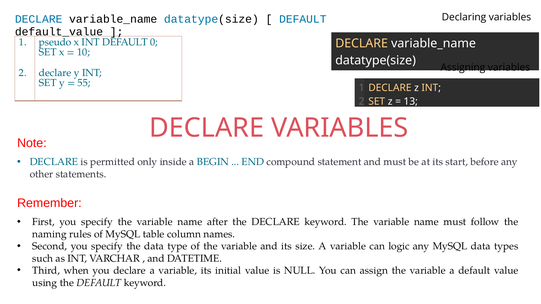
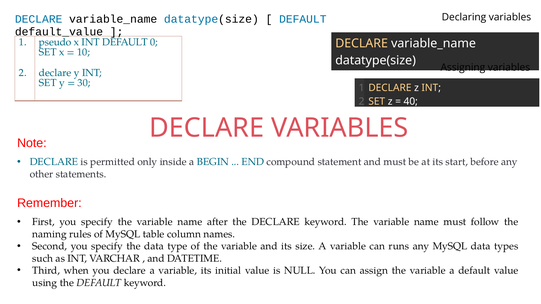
55: 55 -> 30 (84, 83)
13: 13 -> 40 (411, 102)
logic: logic -> runs (399, 246)
